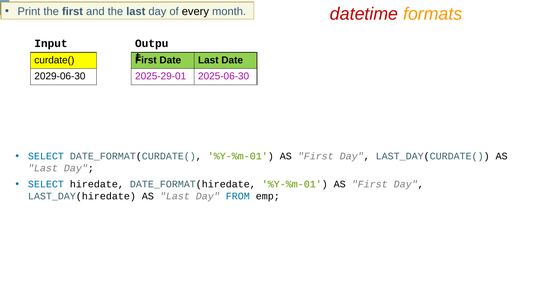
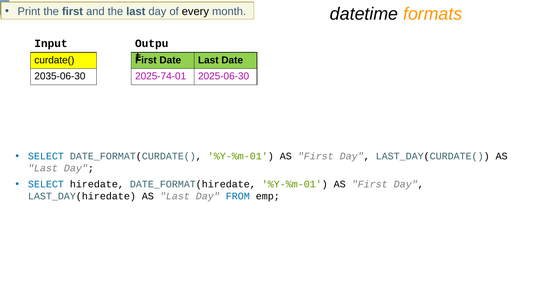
datetime colour: red -> black (364, 14)
2029-06-30: 2029-06-30 -> 2035-06-30 (60, 76)
2025-29-01: 2025-29-01 -> 2025-74-01 (161, 76)
